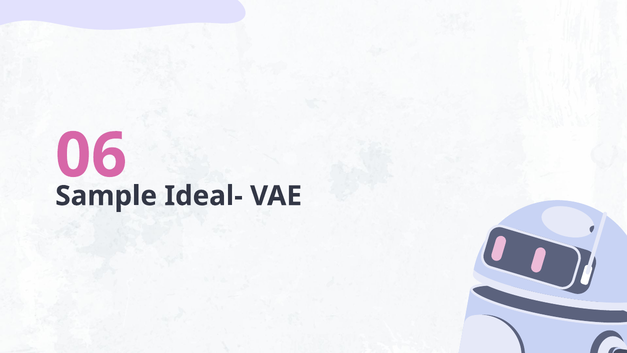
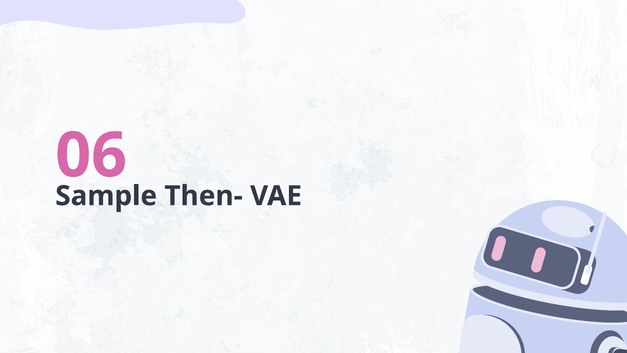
Ideal-: Ideal- -> Then- (204, 196)
